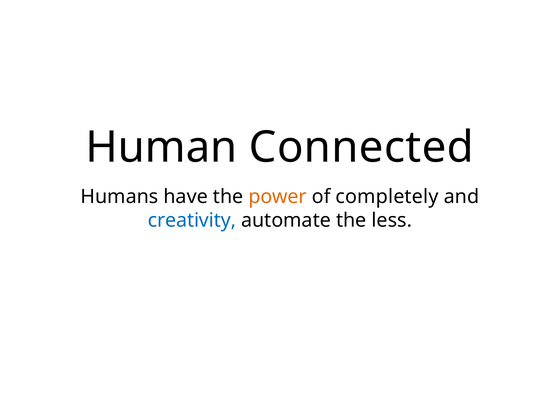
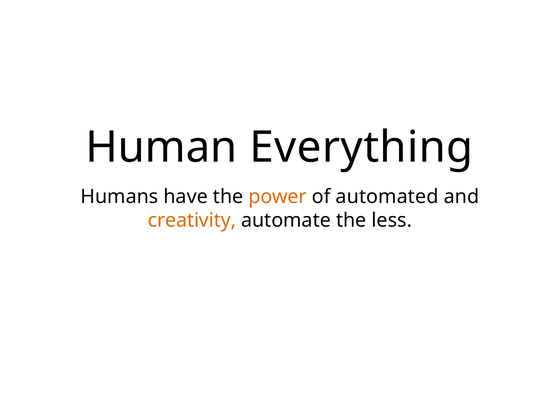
Connected: Connected -> Everything (361, 147)
completely: completely -> automated (387, 197)
creativity colour: blue -> orange (192, 220)
